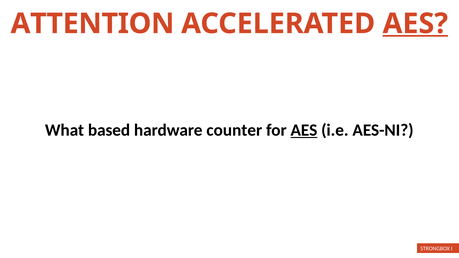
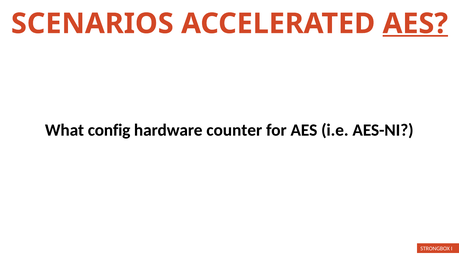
ATTENTION: ATTENTION -> SCENARIOS (92, 24)
based: based -> config (109, 130)
AES underline: present -> none (304, 130)
